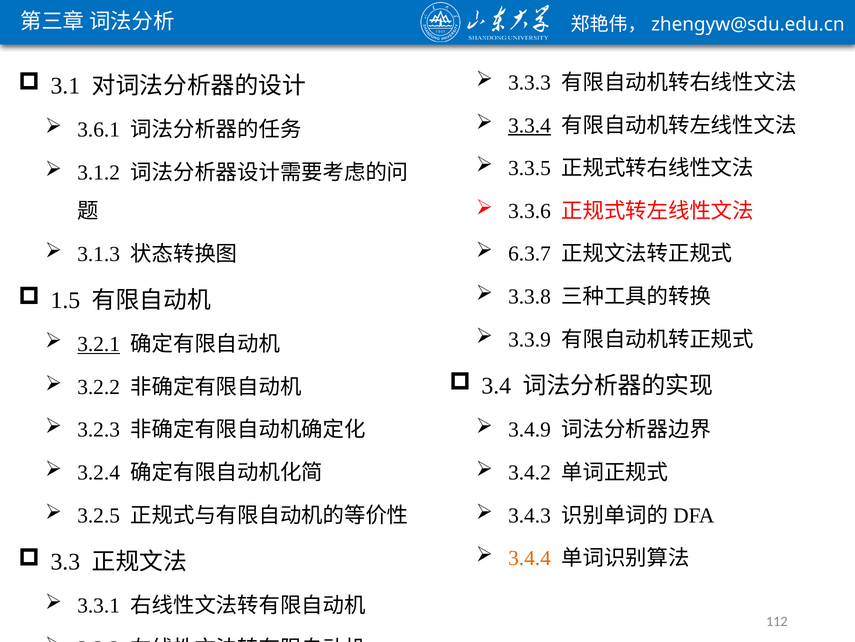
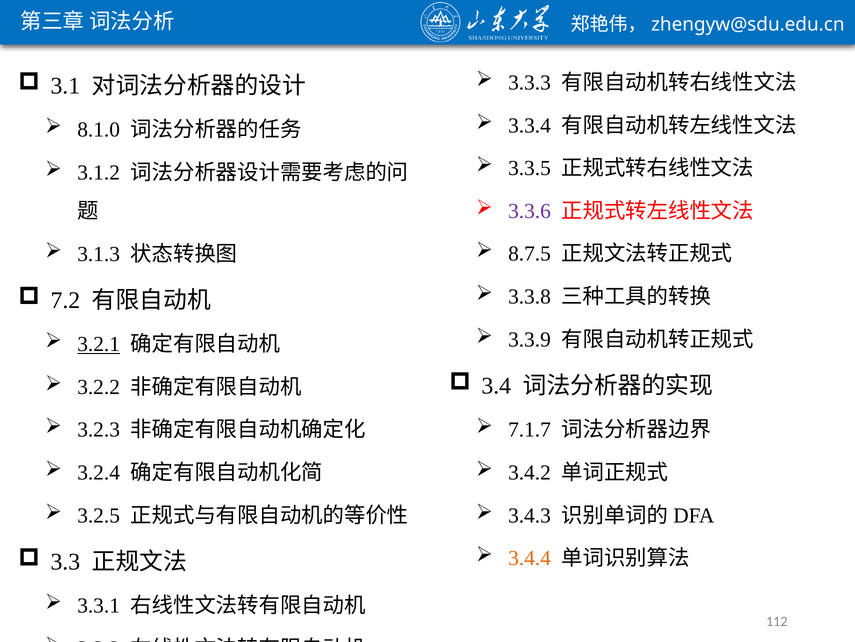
3.3.4 underline: present -> none (530, 125)
3.6.1: 3.6.1 -> 8.1.0 (99, 130)
3.3.6 colour: black -> purple (530, 211)
6.3.7: 6.3.7 -> 8.7.5 (530, 254)
1.5: 1.5 -> 7.2 (65, 300)
3.4.9: 3.4.9 -> 7.1.7 (530, 429)
